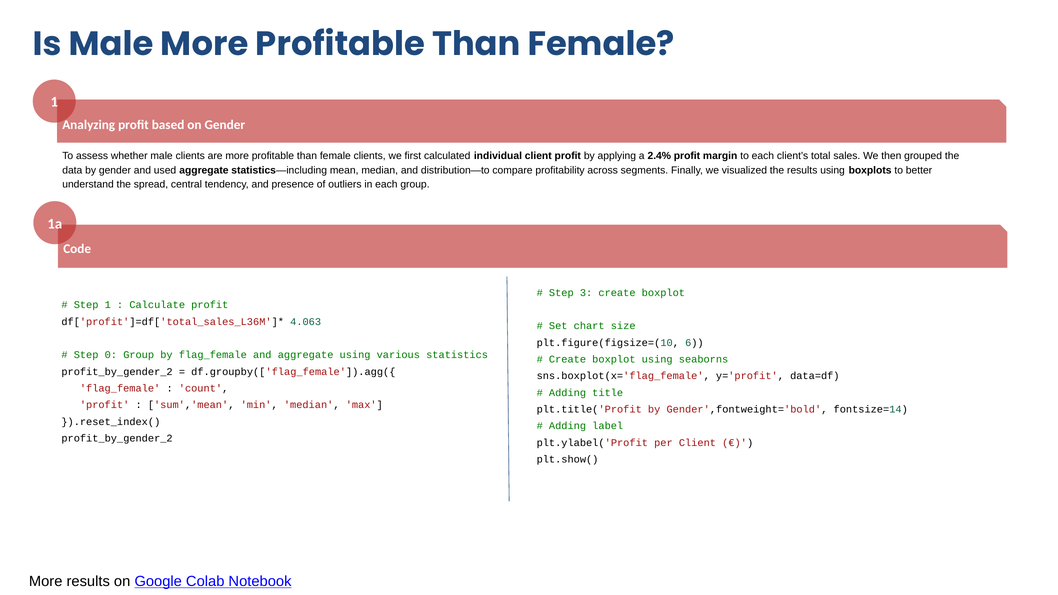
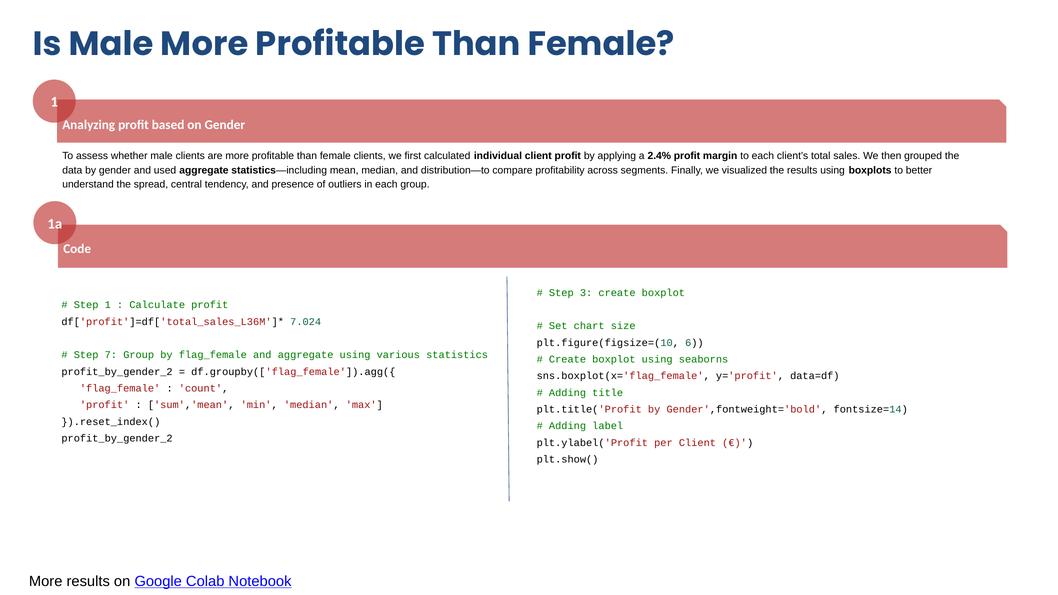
4.063: 4.063 -> 7.024 (306, 322)
0: 0 -> 7 (111, 355)
